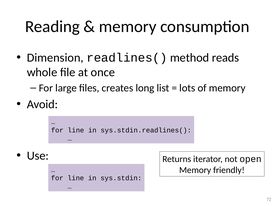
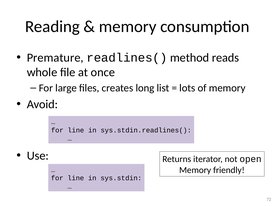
Dimension: Dimension -> Premature (55, 58)
